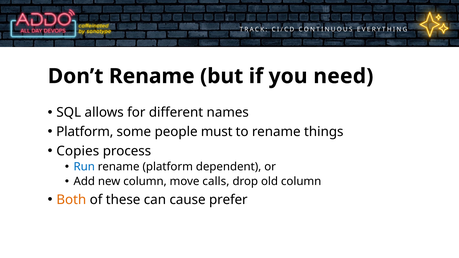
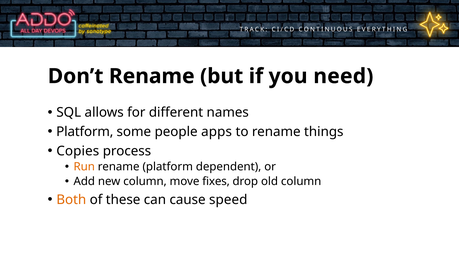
must: must -> apps (217, 132)
Run colour: blue -> orange (84, 167)
calls: calls -> fixes (216, 182)
prefer: prefer -> speed (228, 200)
